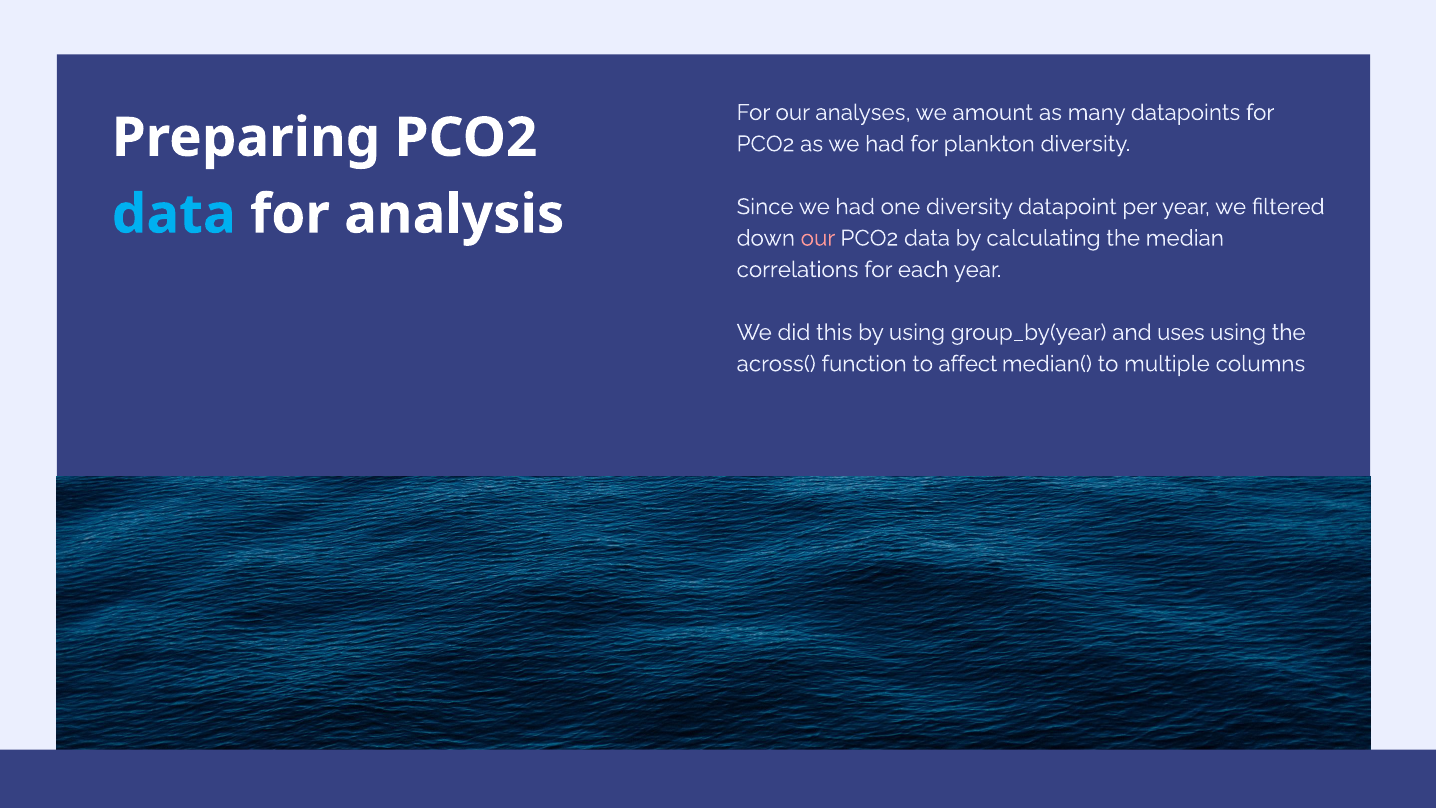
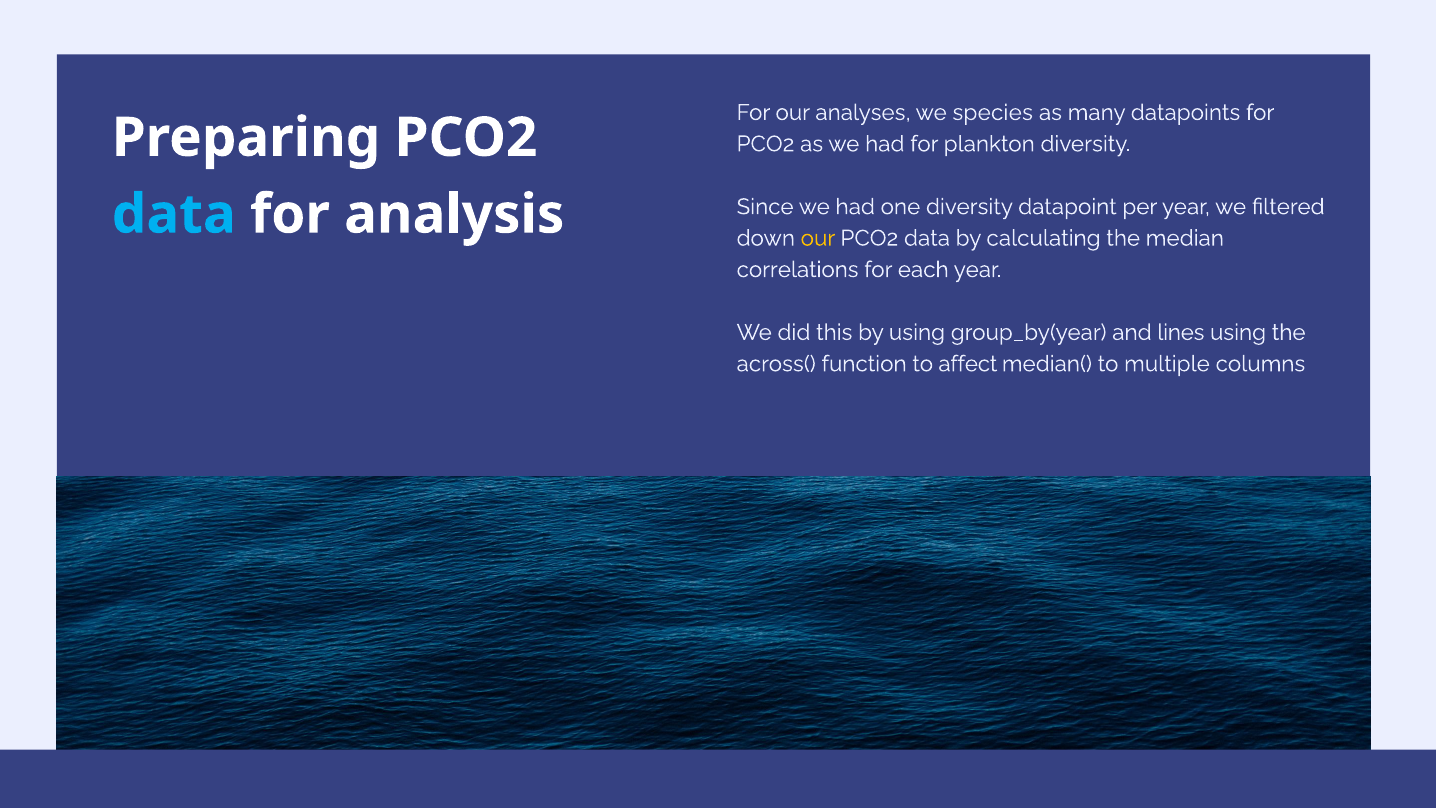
amount: amount -> species (993, 113)
our colour: pink -> yellow (818, 238)
uses: uses -> lines (1181, 332)
